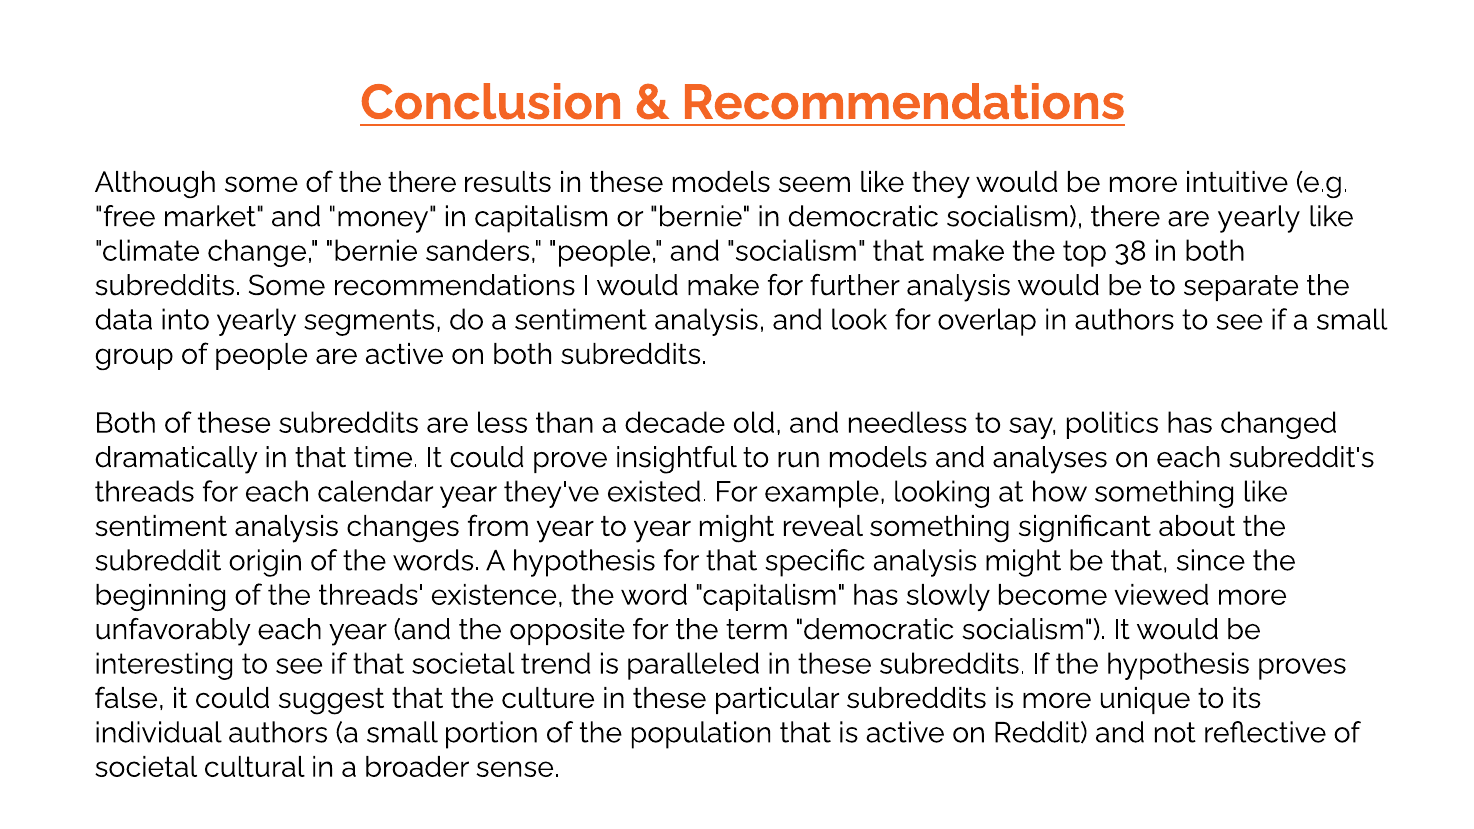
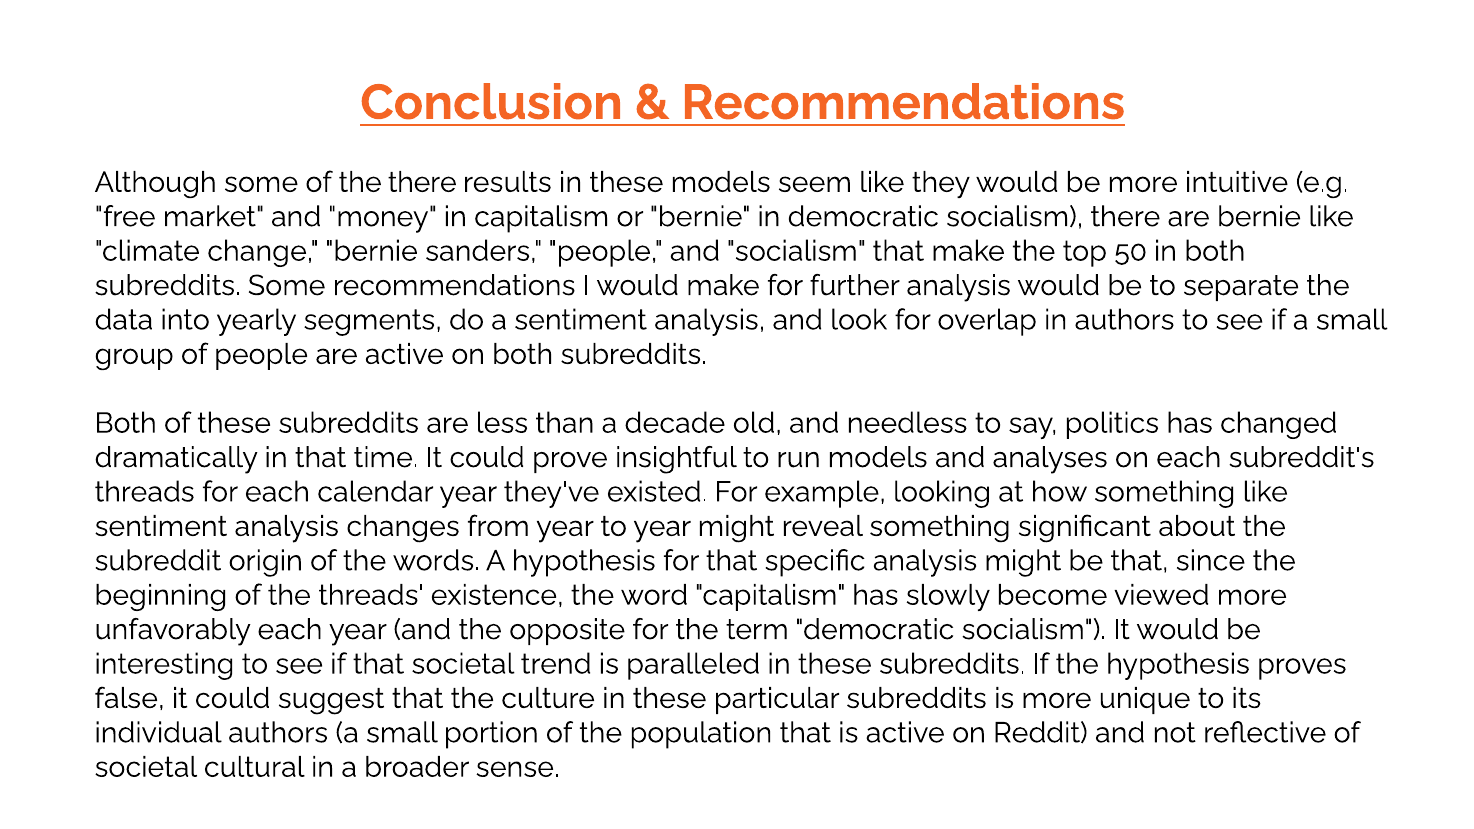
are yearly: yearly -> bernie (1259, 217)
38: 38 -> 50 (1131, 251)
